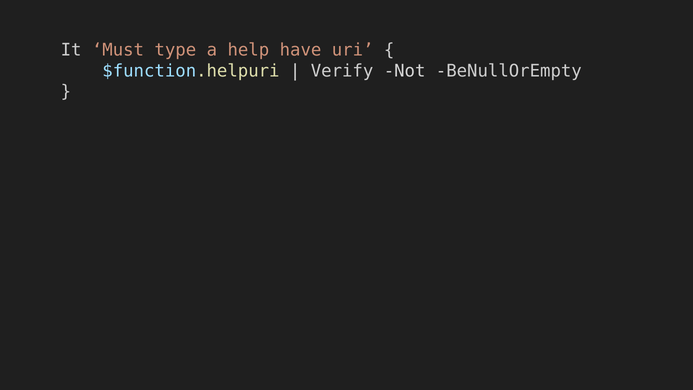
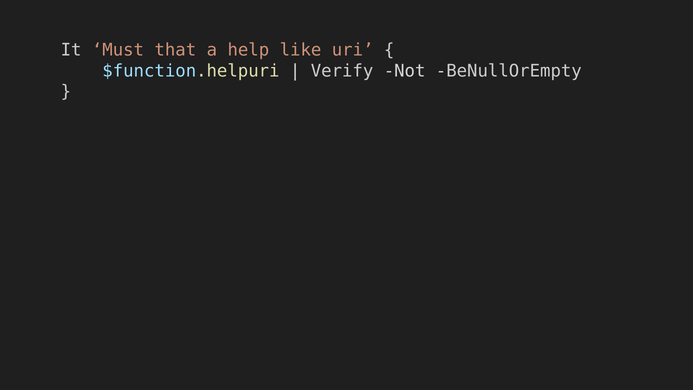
type: type -> that (175, 50)
have: have -> like (301, 50)
